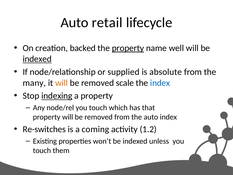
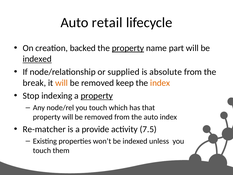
well: well -> part (176, 48)
many: many -> break (34, 83)
scale: scale -> keep (125, 83)
index colour: blue -> orange (160, 83)
indexing underline: present -> none (57, 96)
property underline: none -> present (97, 96)
Re-switches: Re-switches -> Re-matcher (44, 129)
coming: coming -> provide (96, 129)
1.2: 1.2 -> 7.5 (148, 129)
